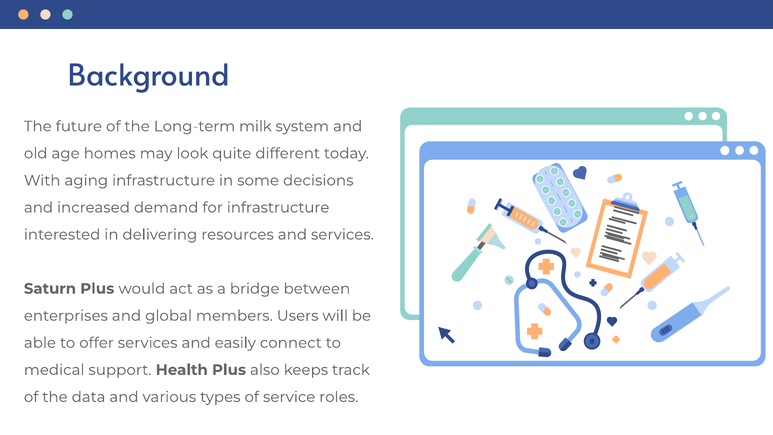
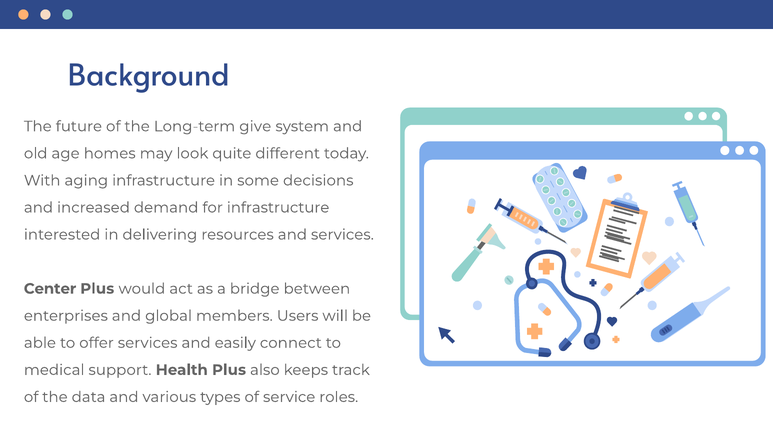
milk: milk -> give (255, 126)
Saturn: Saturn -> Center (50, 289)
